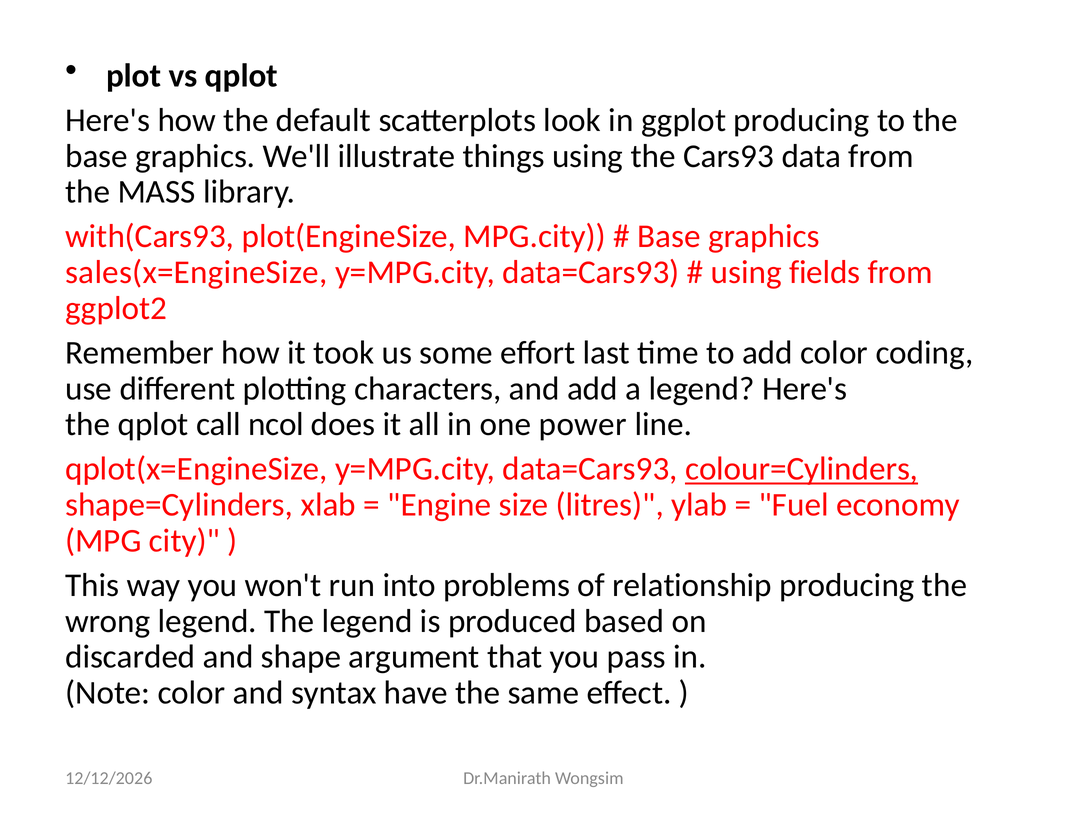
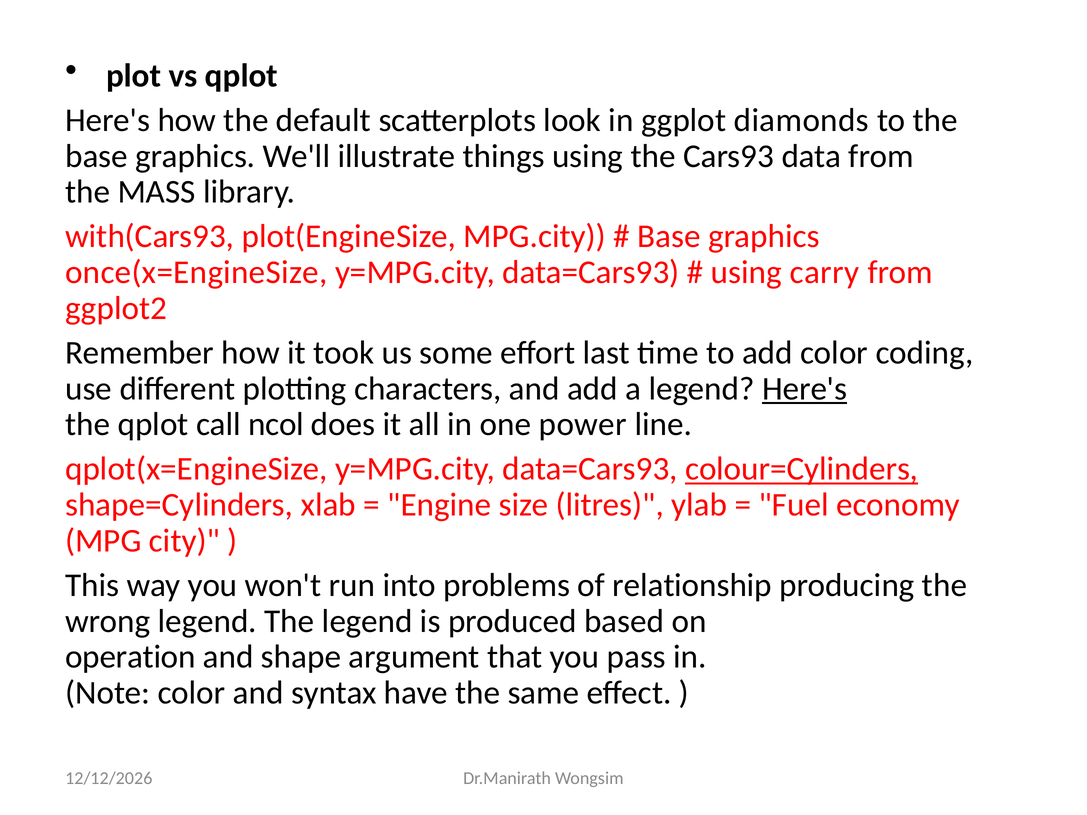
ggplot producing: producing -> diamonds (801, 120)
sales(x=EngineSize: sales(x=EngineSize -> once(x=EngineSize (196, 272)
fields: fields -> carry (825, 272)
Here's underline: none -> present (805, 389)
discarded: discarded -> operation (130, 657)
